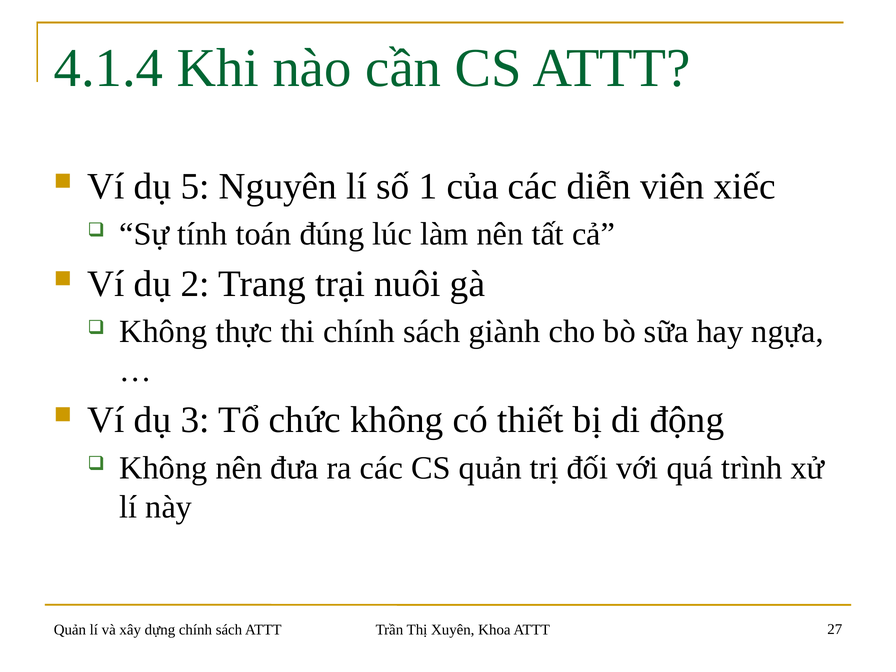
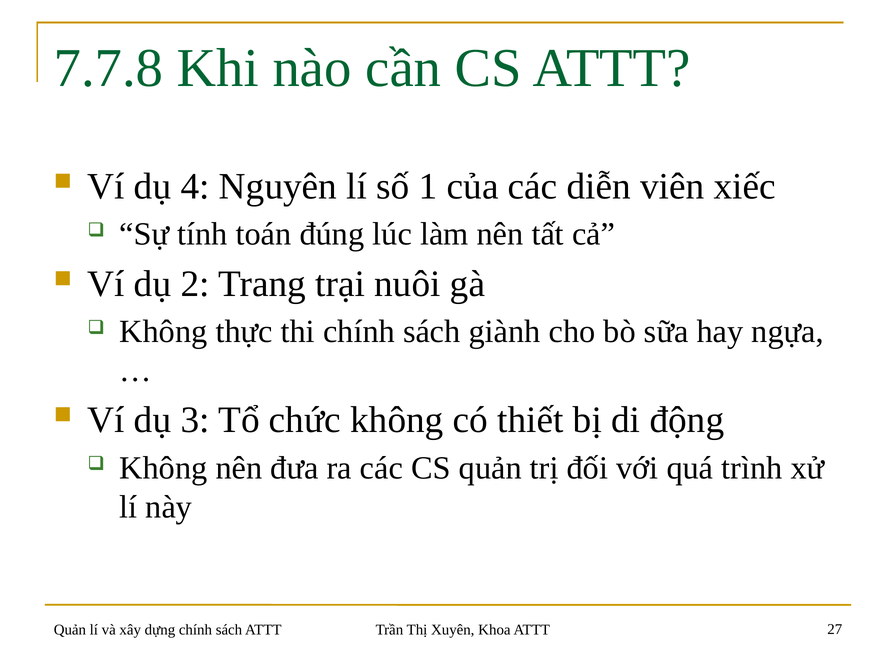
4.1.4: 4.1.4 -> 7.7.8 (108, 68)
5: 5 -> 4 (195, 186)
